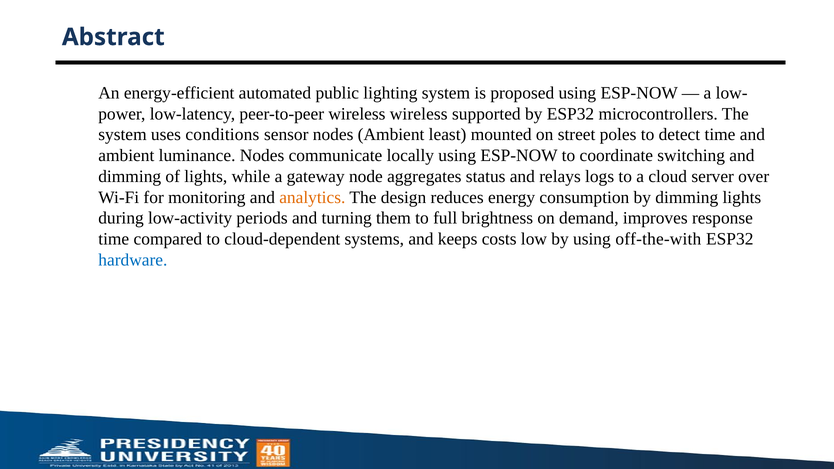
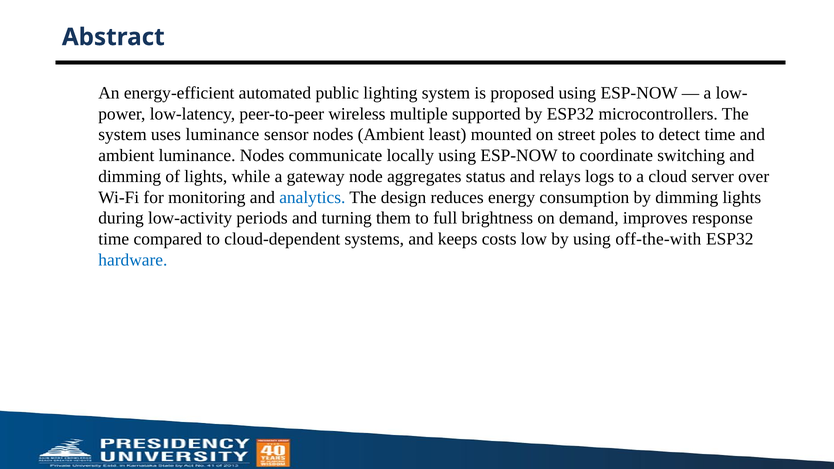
wireless wireless: wireless -> multiple (419, 114)
uses conditions: conditions -> luminance (222, 135)
analytics colour: orange -> blue (312, 197)
